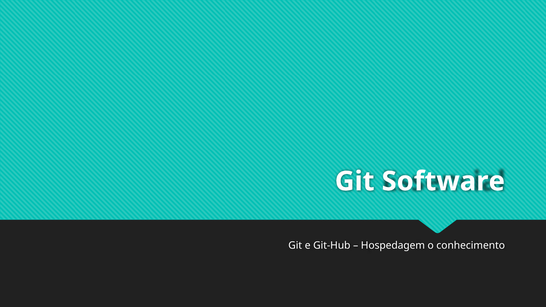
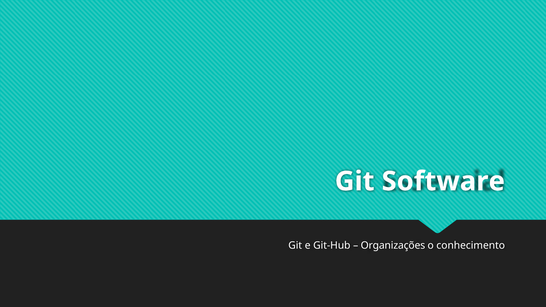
Hospedagem: Hospedagem -> Organizações (393, 245)
